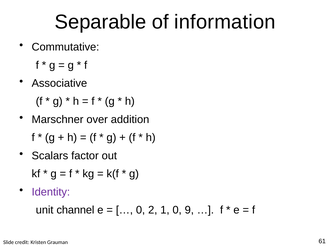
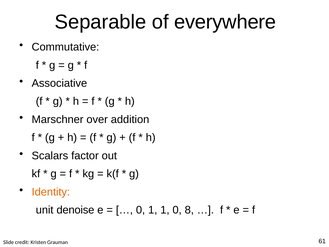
information: information -> everywhere (225, 22)
Identity colour: purple -> orange (51, 192)
channel: channel -> denoise (75, 210)
0 2: 2 -> 1 (153, 210)
9: 9 -> 8 (189, 210)
